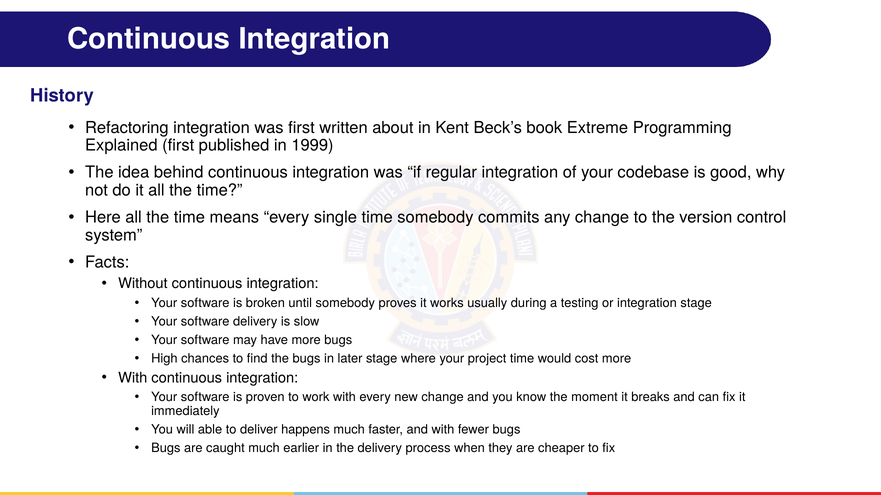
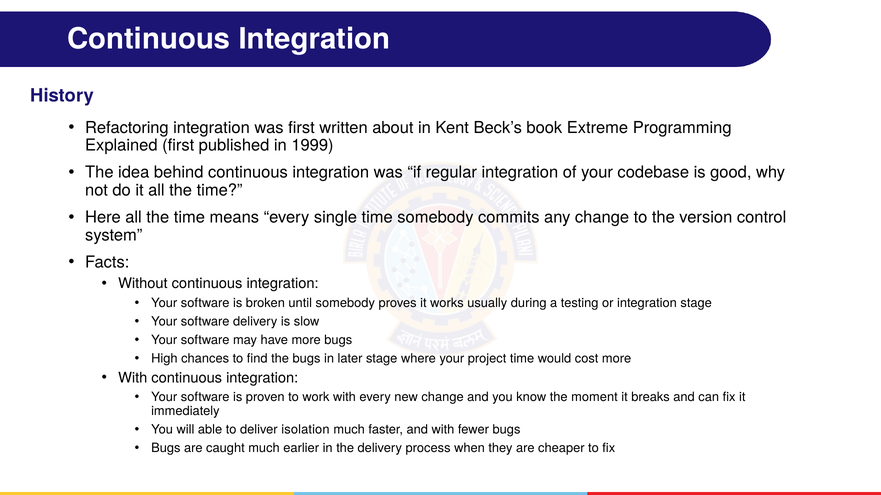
happens: happens -> isolation (305, 430)
